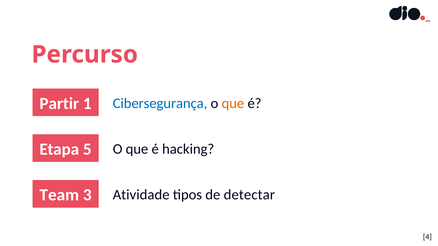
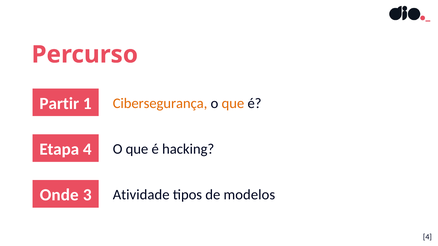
Cibersegurança colour: blue -> orange (160, 103)
Etapa 5: 5 -> 4 (87, 150)
Team: Team -> Onde (59, 195)
detectar: detectar -> modelos (249, 195)
